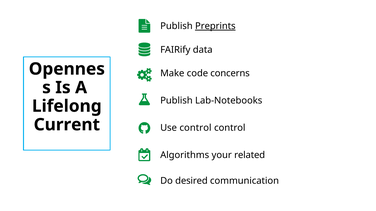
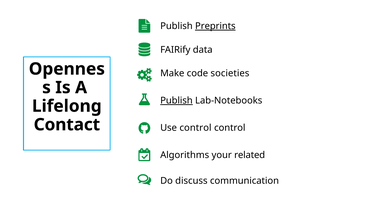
concerns: concerns -> societies (230, 73)
Publish underline: none -> present (176, 101)
Current: Current -> Contact (67, 125)
desired: desired -> discuss (191, 181)
